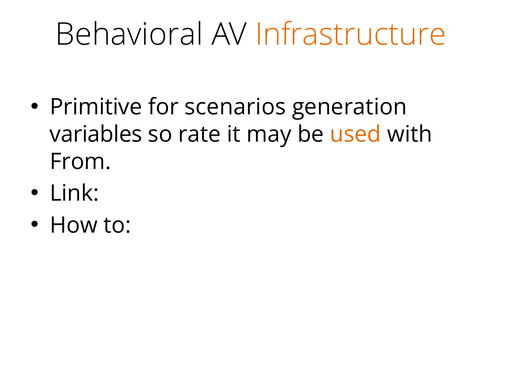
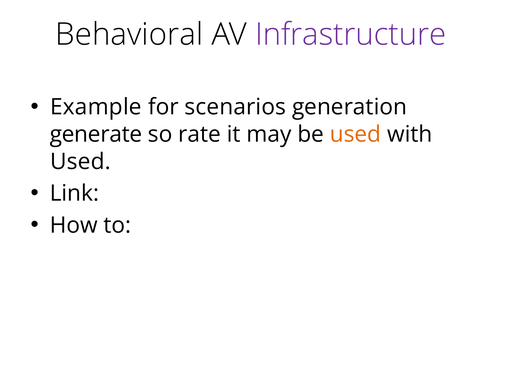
Infrastructure colour: orange -> purple (351, 34)
Primitive: Primitive -> Example (96, 107)
variables: variables -> generate (96, 134)
From: From -> Used (80, 161)
